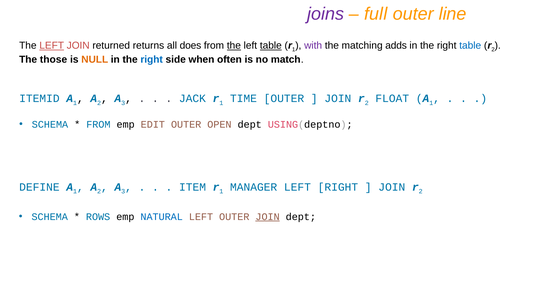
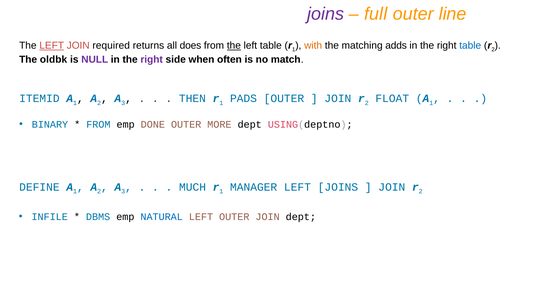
returned: returned -> required (111, 46)
table underline: present -> none (271, 46)
with colour: purple -> orange (313, 46)
those: those -> oldbk (54, 59)
NULL colour: orange -> purple (95, 59)
right colour: blue -> purple (152, 59)
JACK: JACK -> THEN (192, 99)
TIME: TIME -> PADS (243, 99)
SCHEMA: SCHEMA -> BINARY (50, 125)
EDIT: EDIT -> DONE (153, 125)
OPEN: OPEN -> MORE (219, 125)
ITEM: ITEM -> MUCH (193, 188)
LEFT RIGHT: RIGHT -> JOINS (338, 188)
SCHEMA: SCHEMA -> INFILE (50, 217)
ROWS: ROWS -> DBMS (98, 217)
JOIN underline: present -> none (268, 217)
